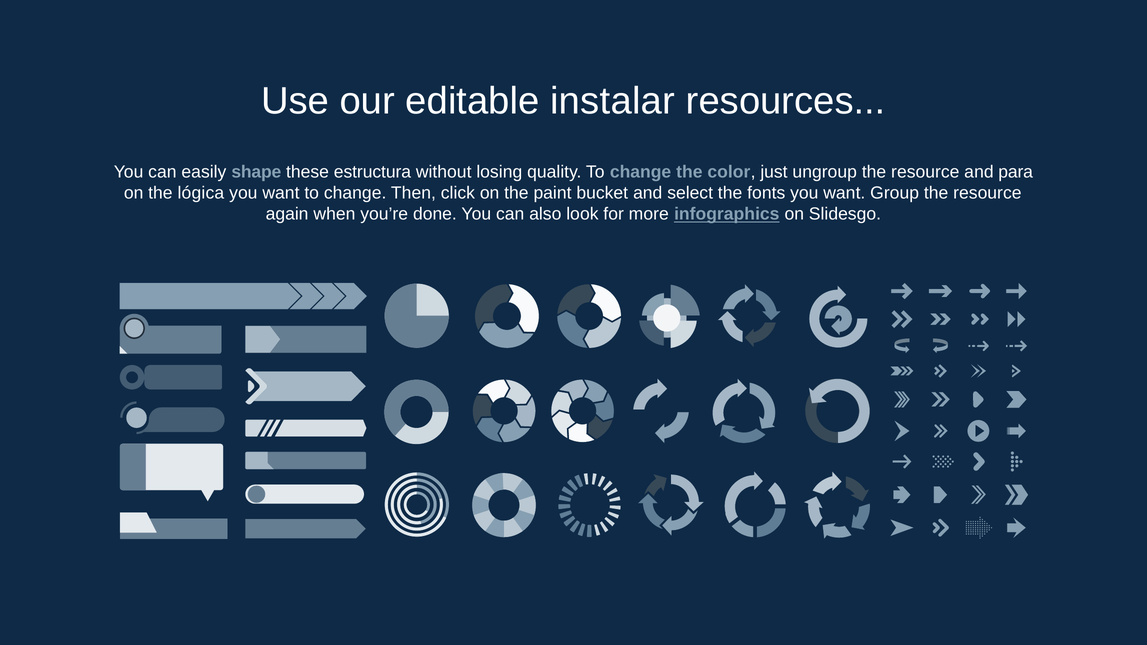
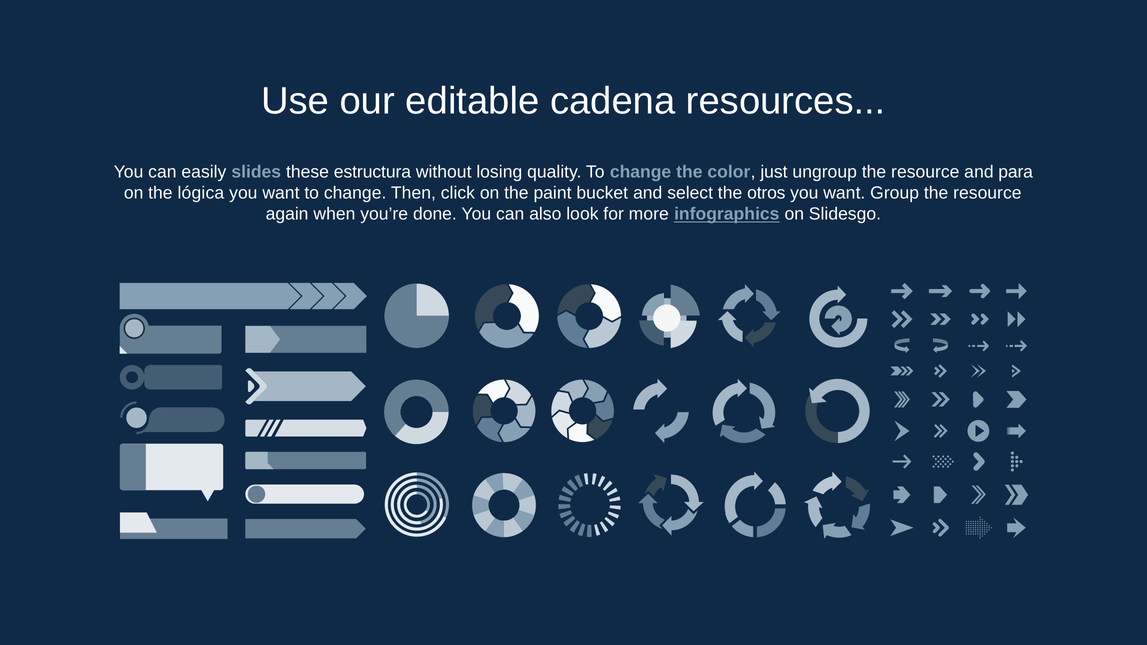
instalar: instalar -> cadena (613, 101)
shape: shape -> slides (256, 172)
fonts: fonts -> otros (766, 193)
